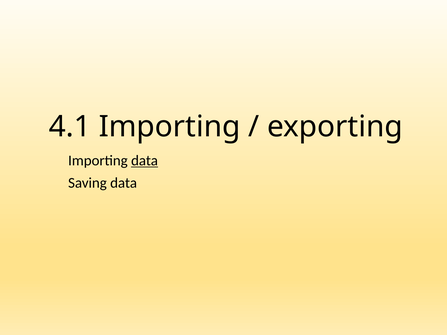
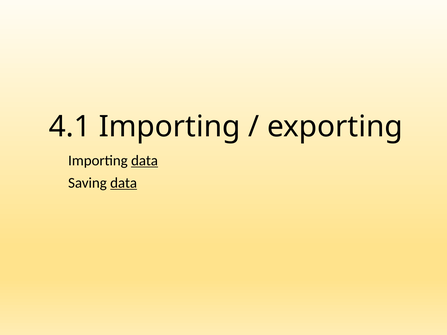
data underline: none -> present (124, 183)
